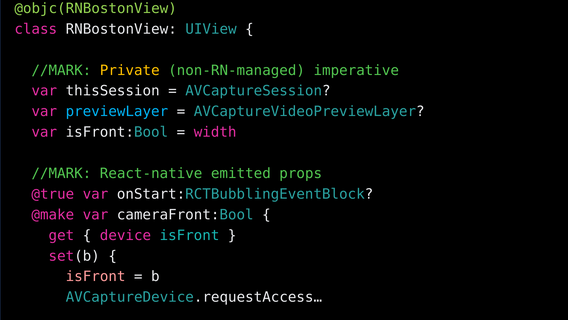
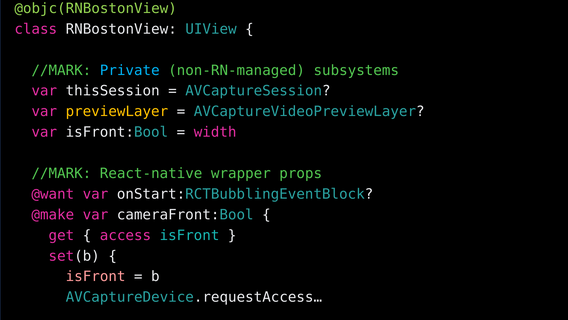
Private colour: yellow -> light blue (130, 70)
imperative: imperative -> subsystems (356, 70)
previewLayer colour: light blue -> yellow (117, 111)
emitted: emitted -> wrapper (241, 173)
@true: @true -> @want (53, 194)
device: device -> access (125, 235)
